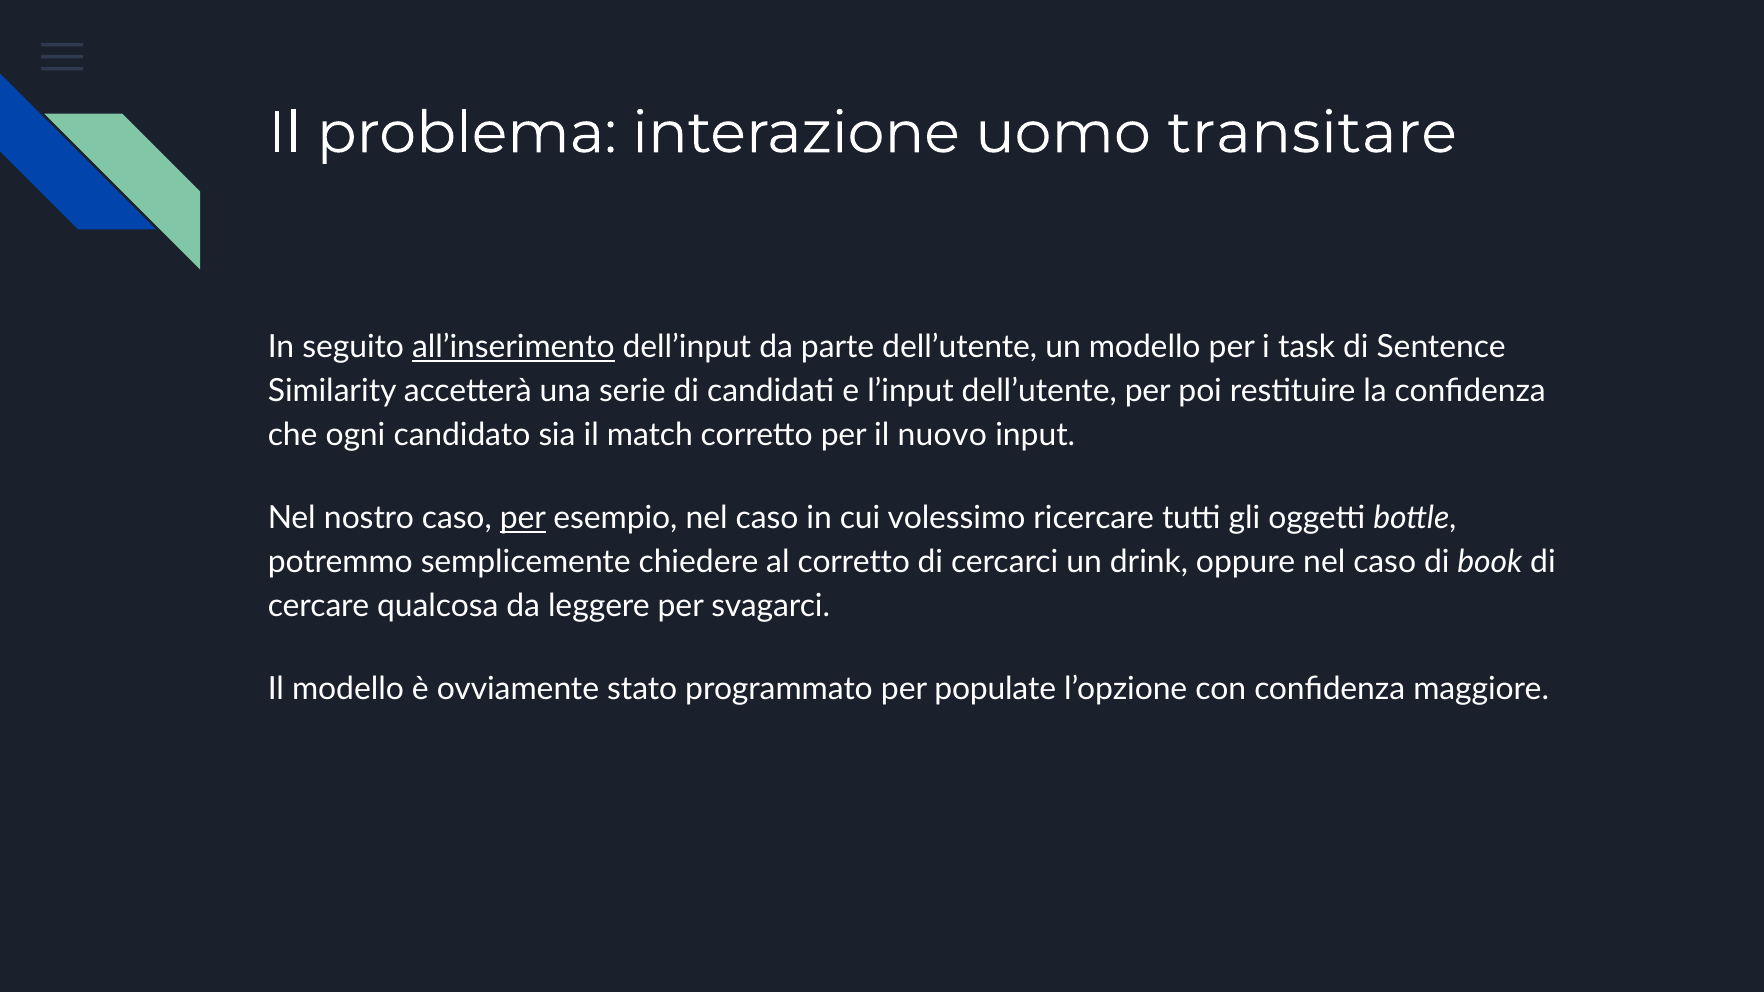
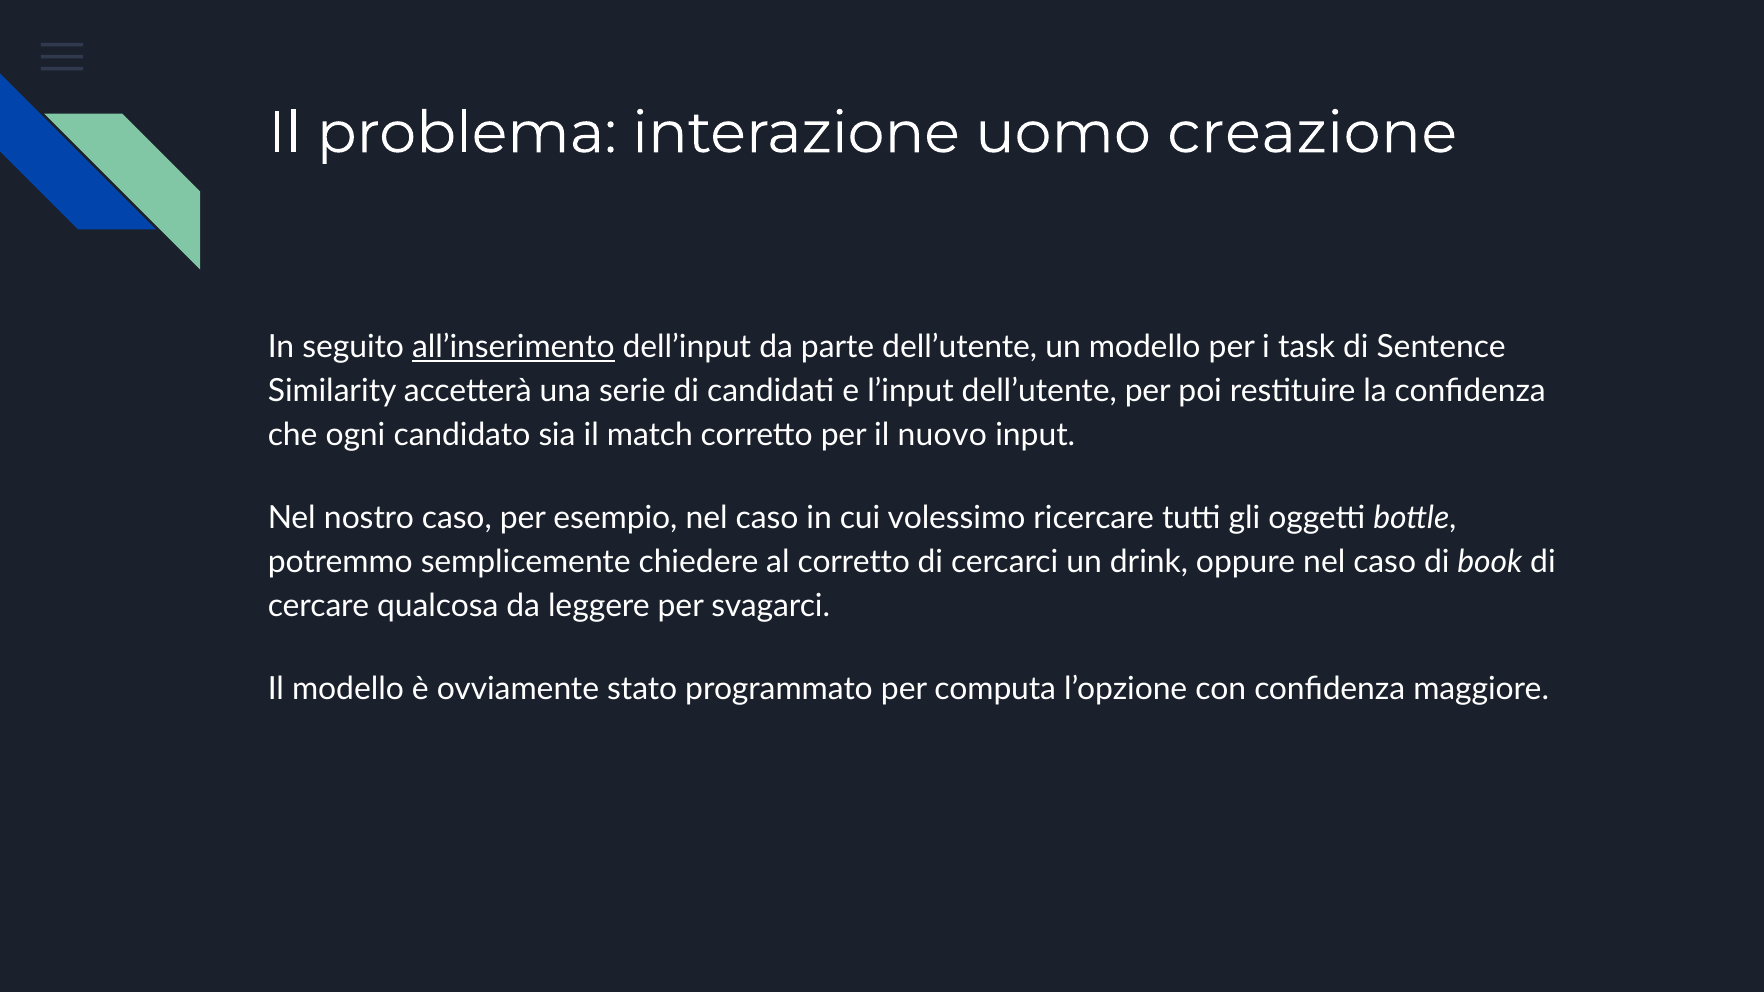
transitare: transitare -> creazione (1312, 133)
per underline: present -> none (523, 518)
populate: populate -> computa (995, 689)
